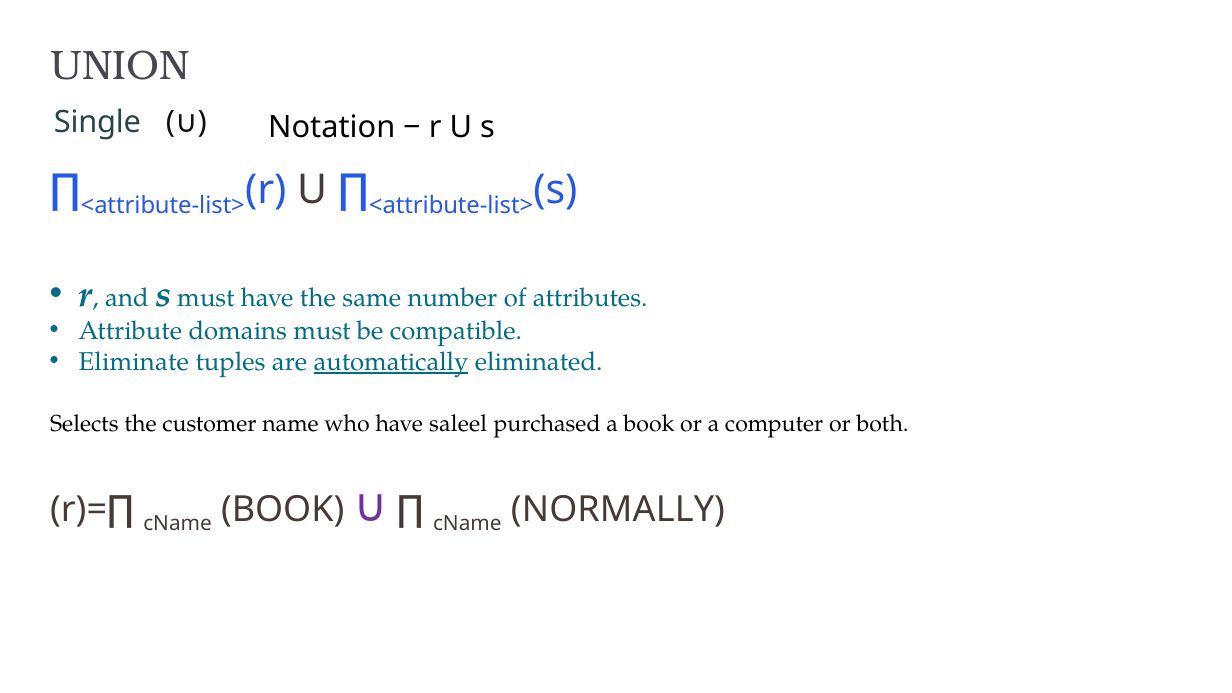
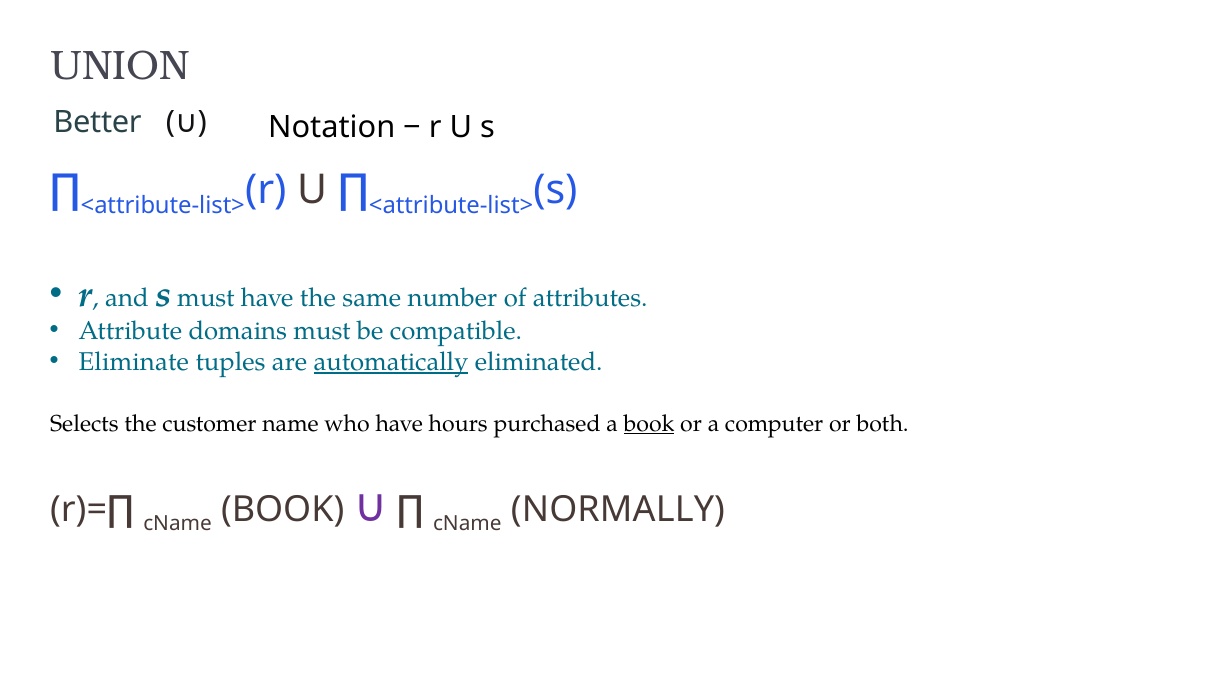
Single: Single -> Better (98, 123)
saleel: saleel -> hours (458, 424)
book underline: none -> present (649, 424)
